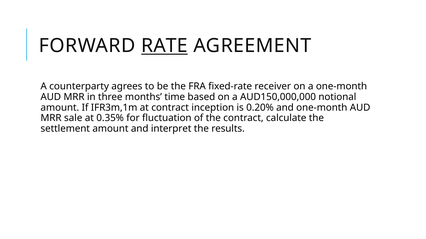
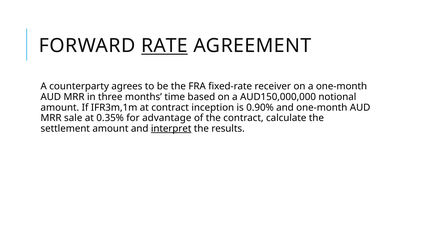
0.20%: 0.20% -> 0.90% (260, 108)
fluctuation: fluctuation -> advantage (167, 118)
interpret underline: none -> present (171, 129)
